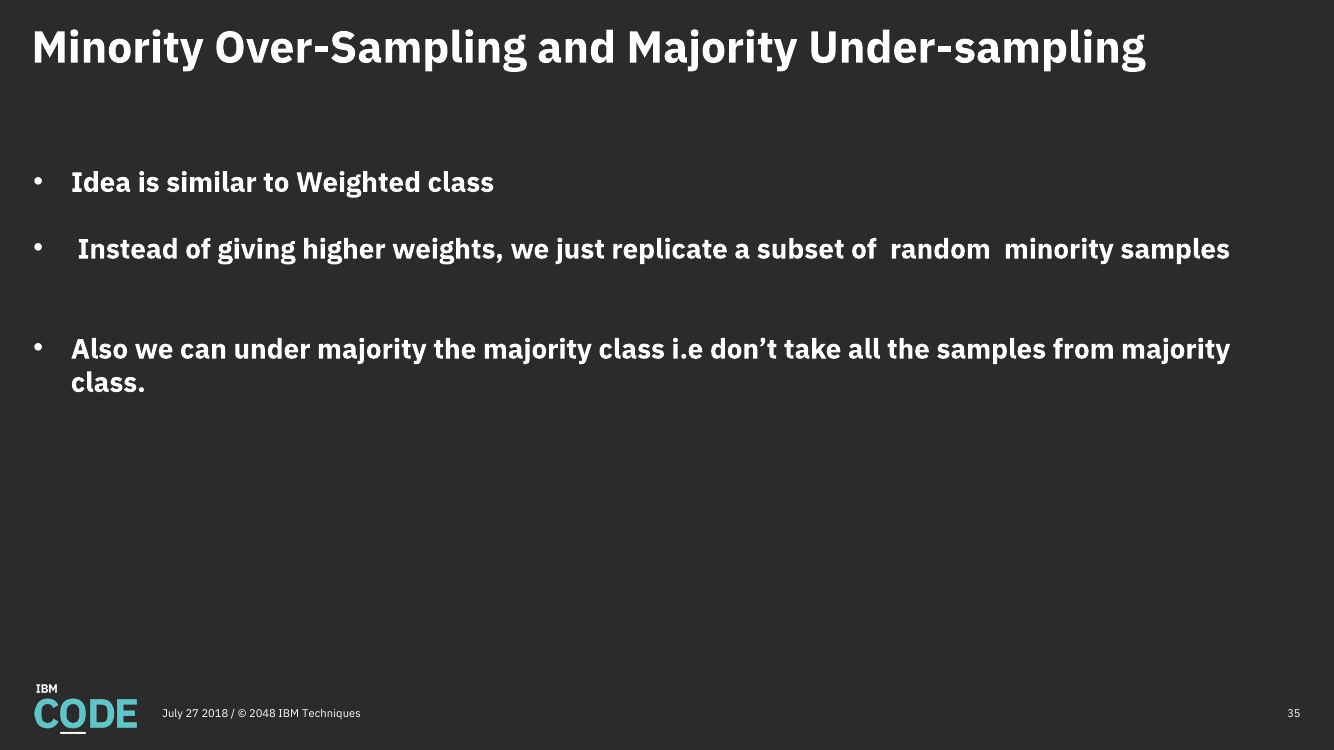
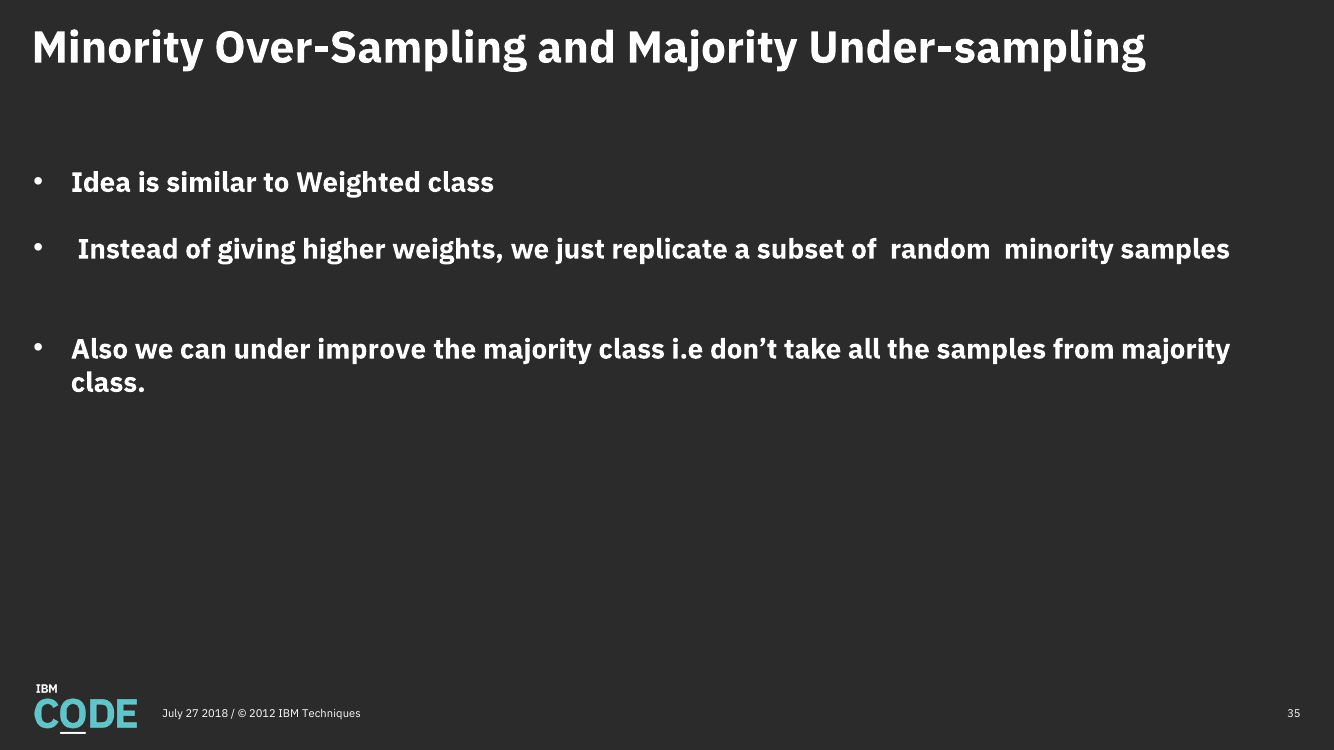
under majority: majority -> improve (372, 350)
2048: 2048 -> 2012 (262, 714)
